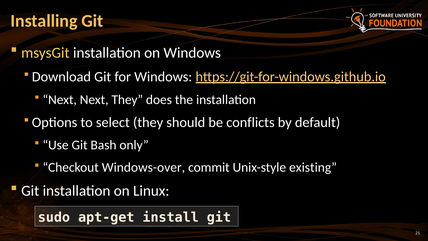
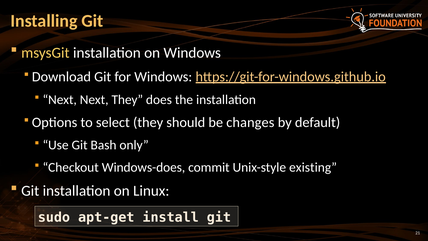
conflicts: conflicts -> changes (250, 122)
Windows-over: Windows-over -> Windows-does (143, 167)
